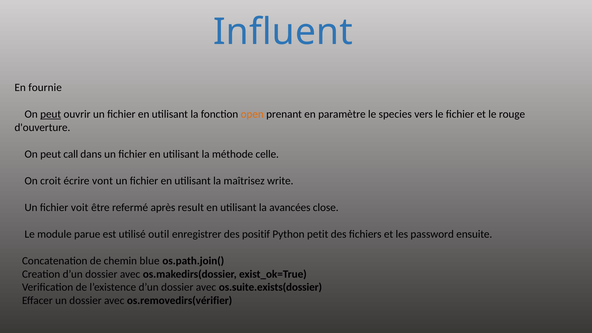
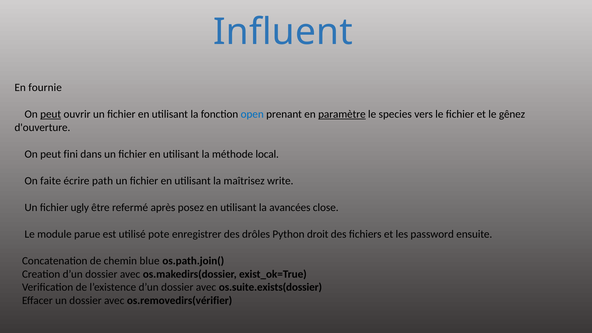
open colour: orange -> blue (252, 114)
paramètre underline: none -> present (342, 114)
rouge: rouge -> gênez (512, 114)
call: call -> fini (71, 154)
celle: celle -> local (267, 154)
croit: croit -> faite (51, 181)
vont: vont -> path (103, 181)
voit: voit -> ugly (80, 207)
result: result -> posez (191, 207)
outil: outil -> pote (159, 234)
positif: positif -> drôles (256, 234)
petit: petit -> droit (318, 234)
